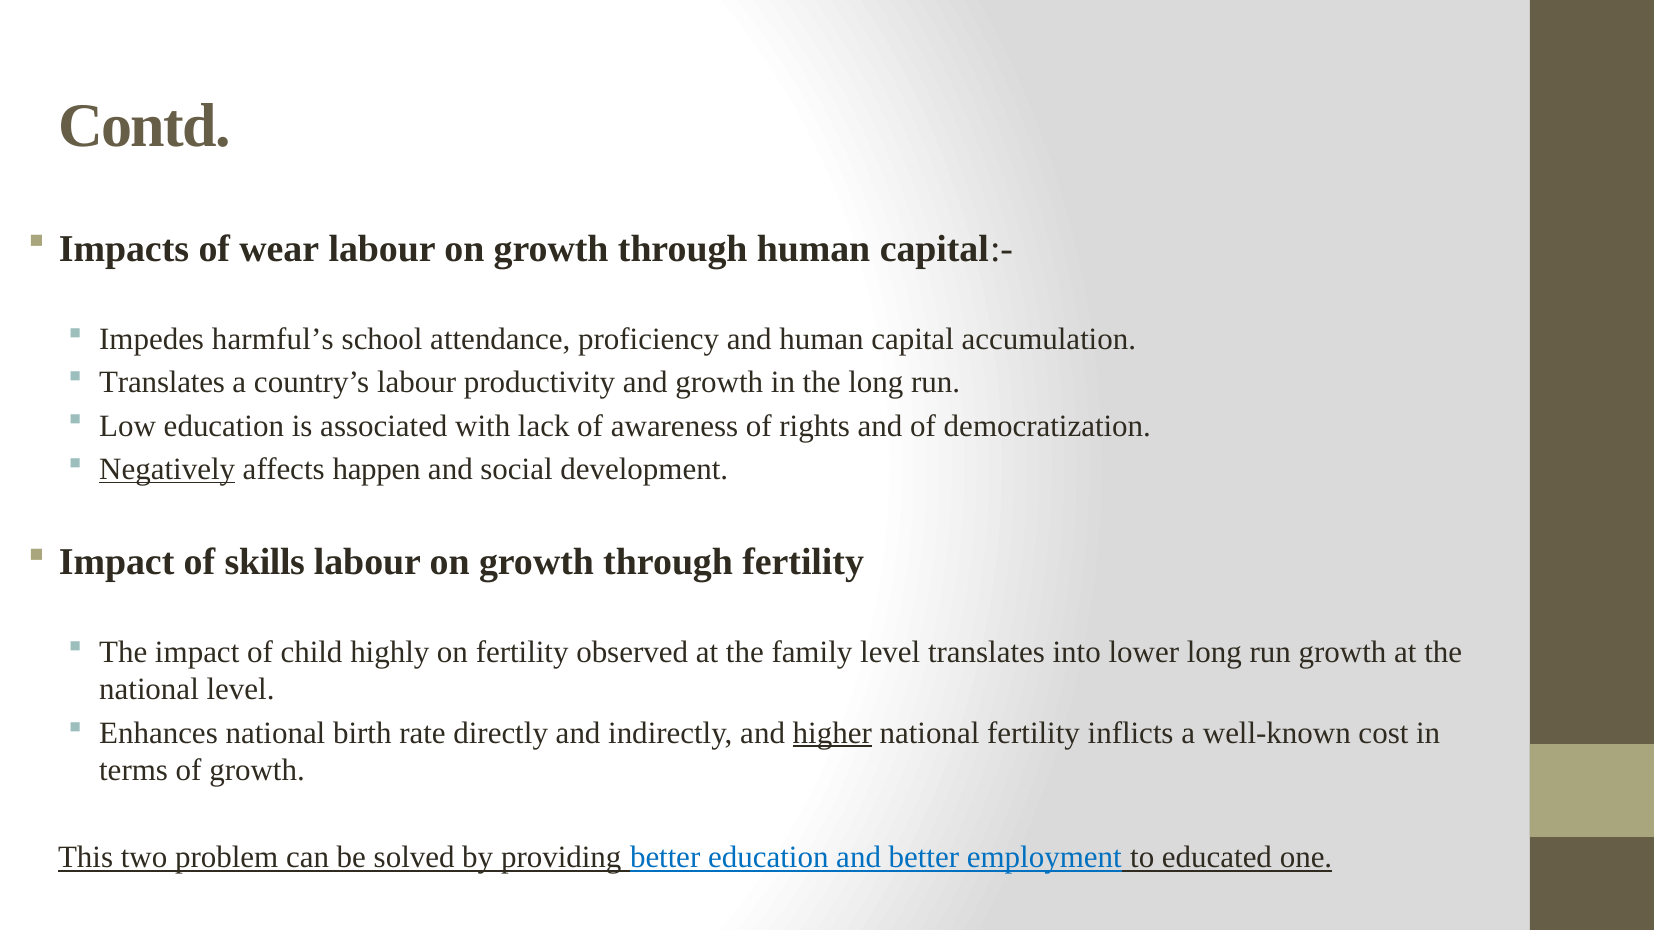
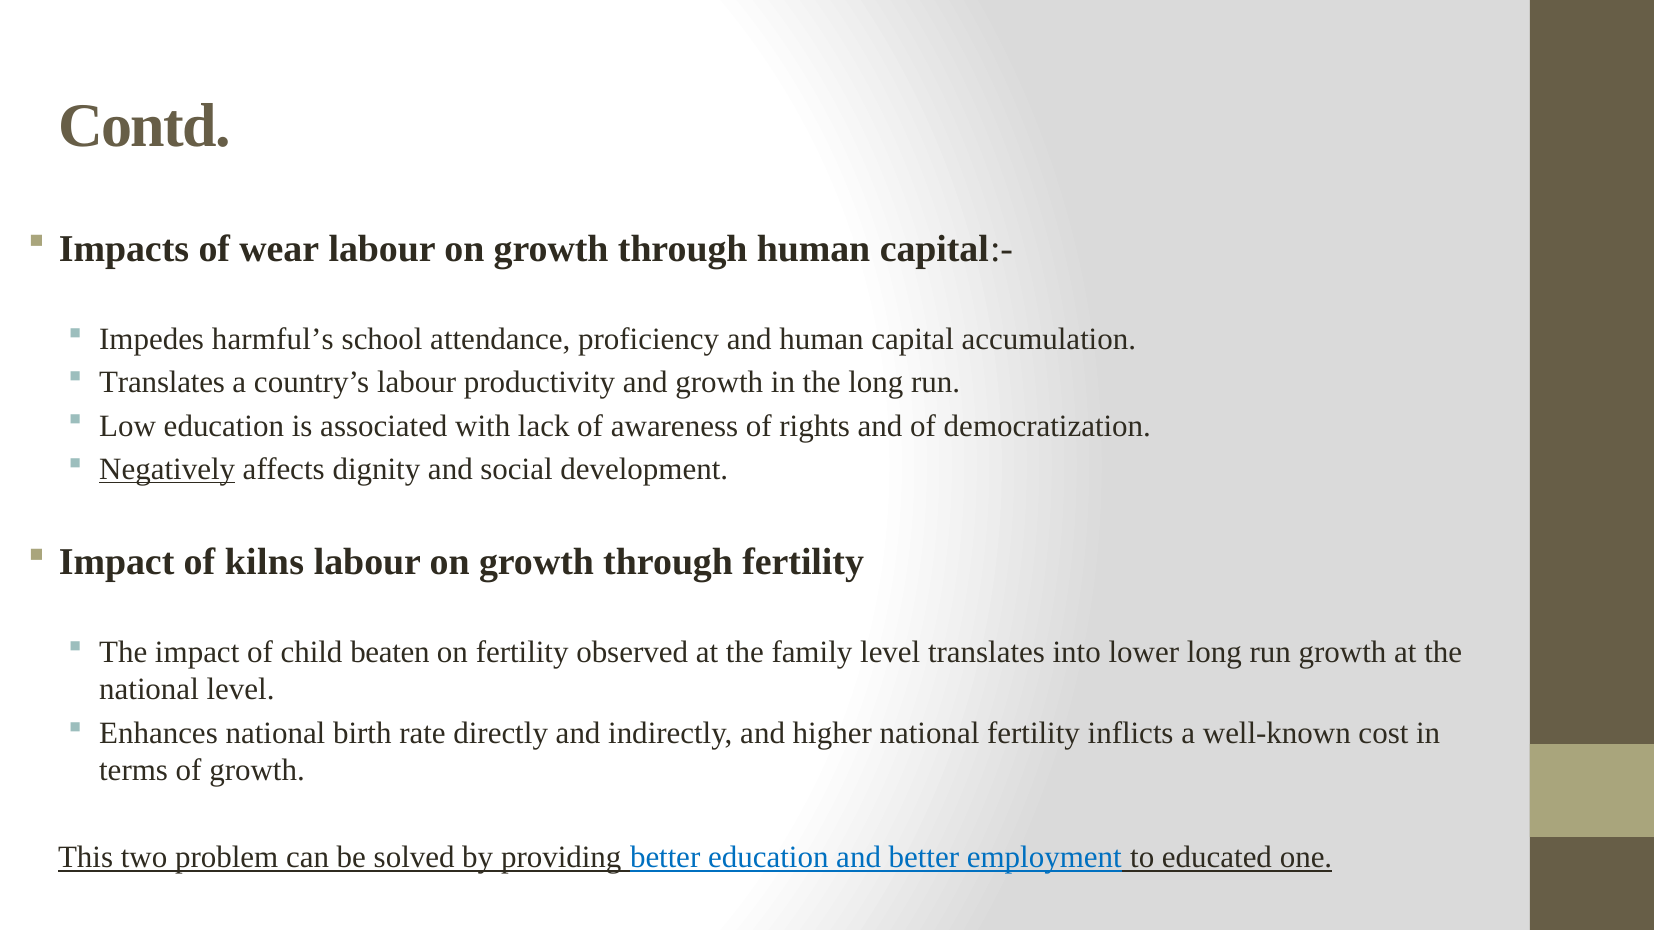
happen: happen -> dignity (376, 469)
skills: skills -> kilns (264, 562)
highly: highly -> beaten (390, 653)
higher underline: present -> none (832, 733)
